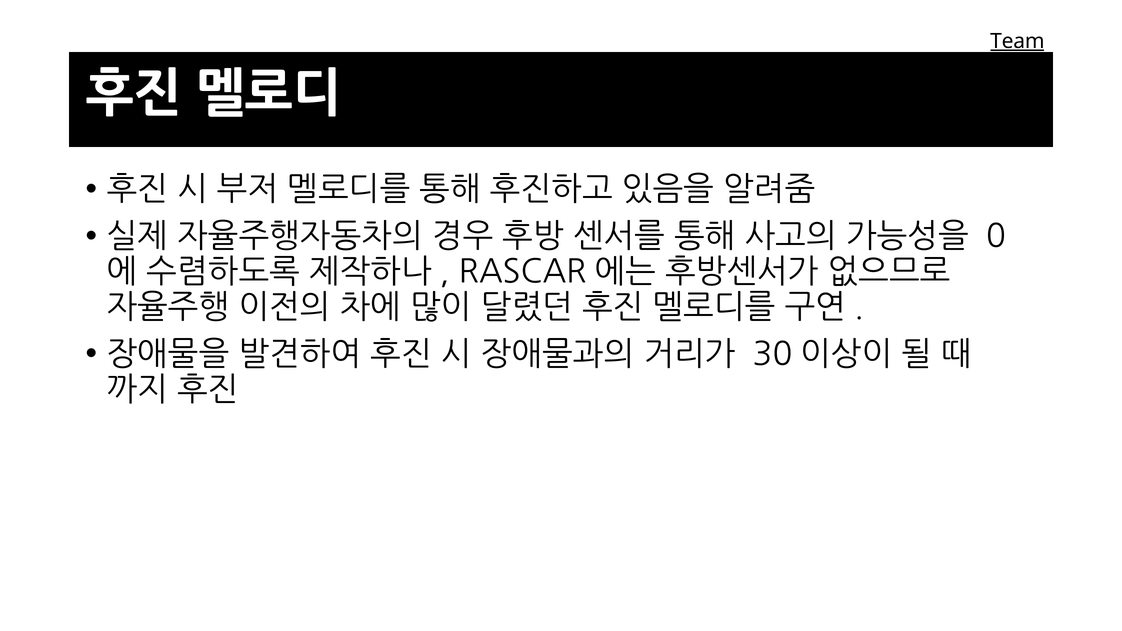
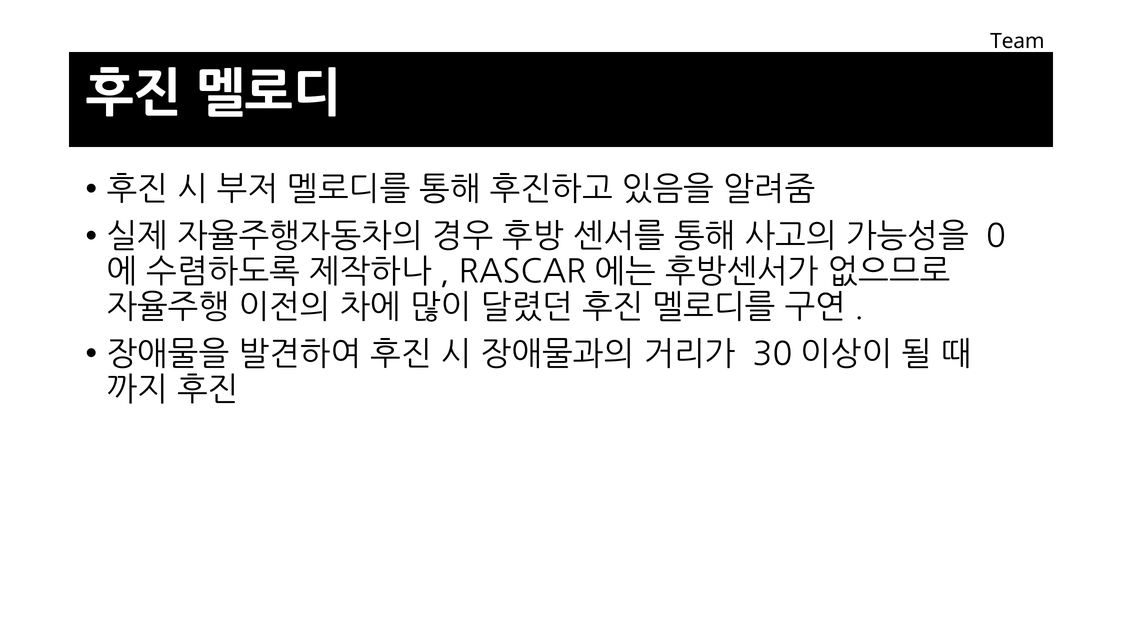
Team underline: present -> none (1017, 41)
